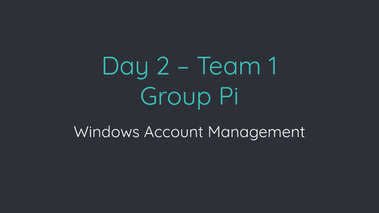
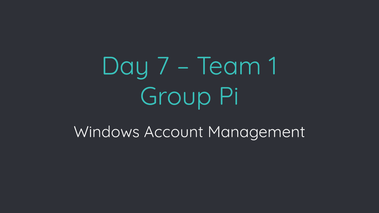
2: 2 -> 7 (163, 66)
